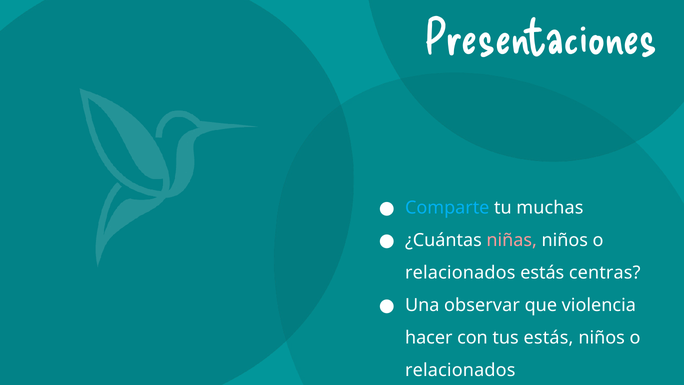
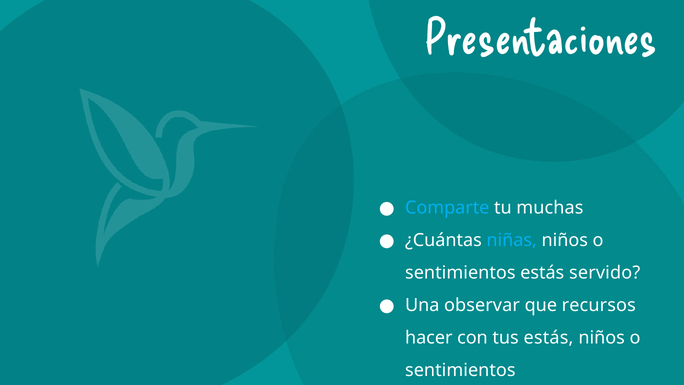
niñas colour: pink -> light blue (512, 240)
relacionados: relacionados -> sentimientos (460, 273)
centras: centras -> servido (605, 273)
violencia: violencia -> recursos (599, 305)
relacionados: relacionados -> sentimientos (460, 370)
